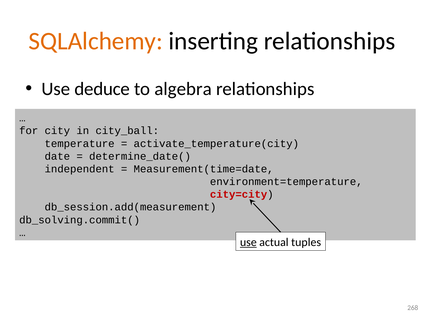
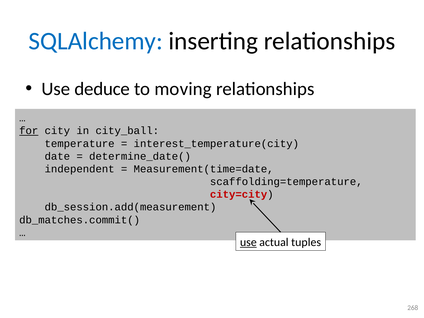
SQLAlchemy colour: orange -> blue (96, 41)
algebra: algebra -> moving (183, 89)
for underline: none -> present (29, 131)
activate_temperature(city: activate_temperature(city -> interest_temperature(city (216, 144)
environment=temperature: environment=temperature -> scaffolding=temperature (286, 182)
db_solving.commit(: db_solving.commit( -> db_matches.commit( (80, 220)
